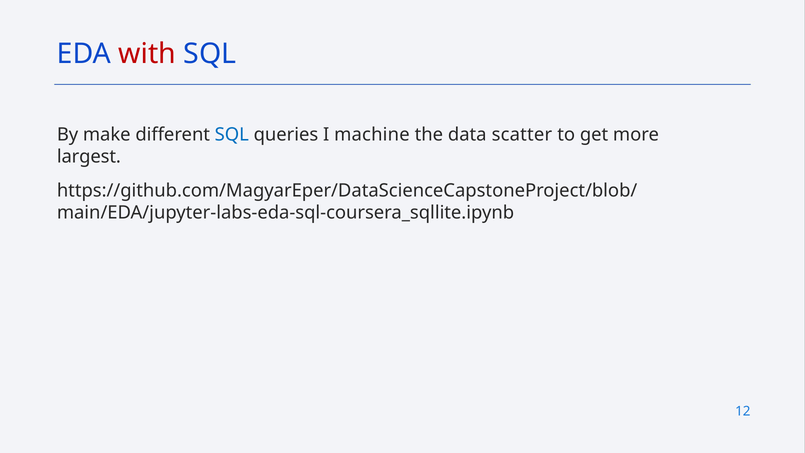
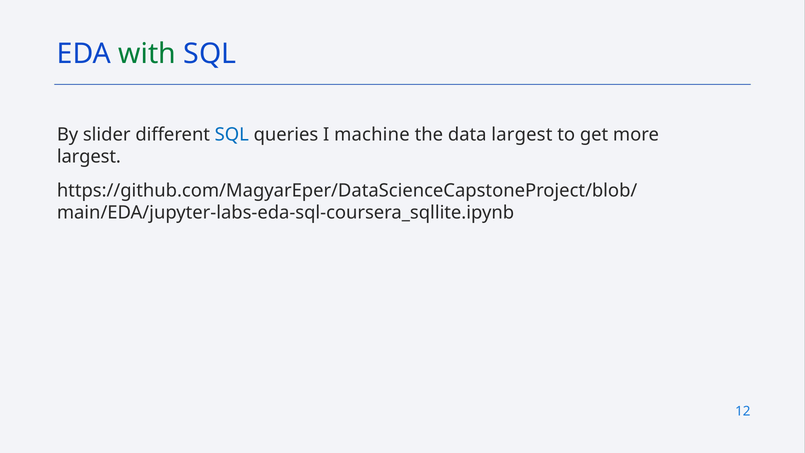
with colour: red -> green (147, 54)
make: make -> slider (107, 135)
data scatter: scatter -> largest (522, 135)
